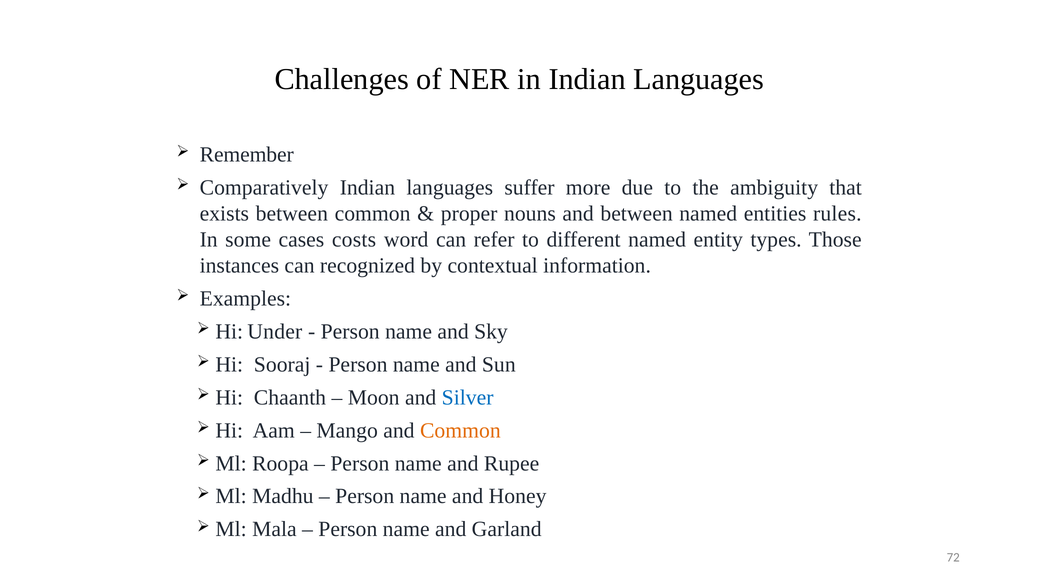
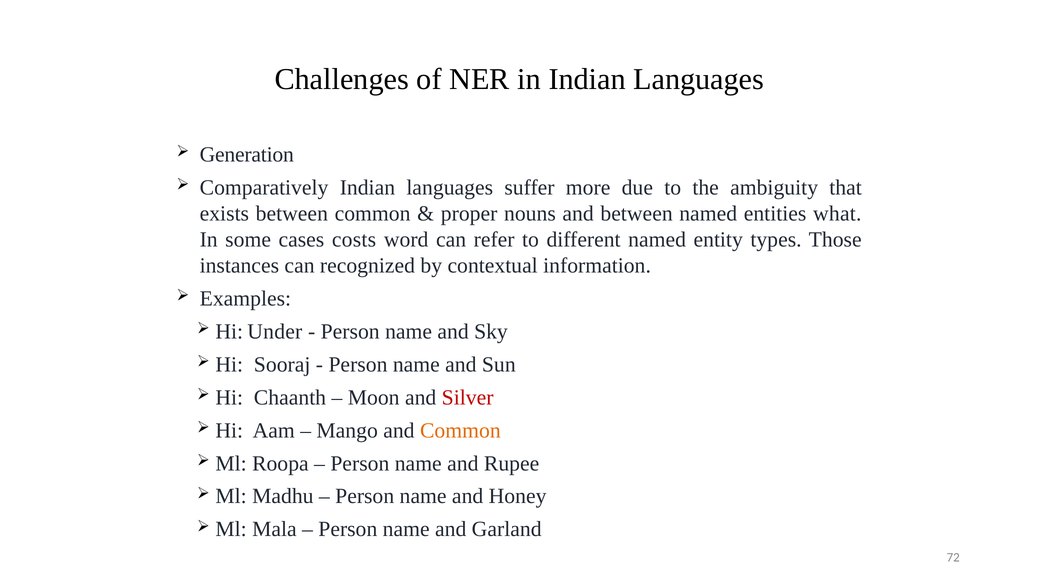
Remember: Remember -> Generation (247, 155)
rules: rules -> what (837, 214)
Silver colour: blue -> red (468, 398)
